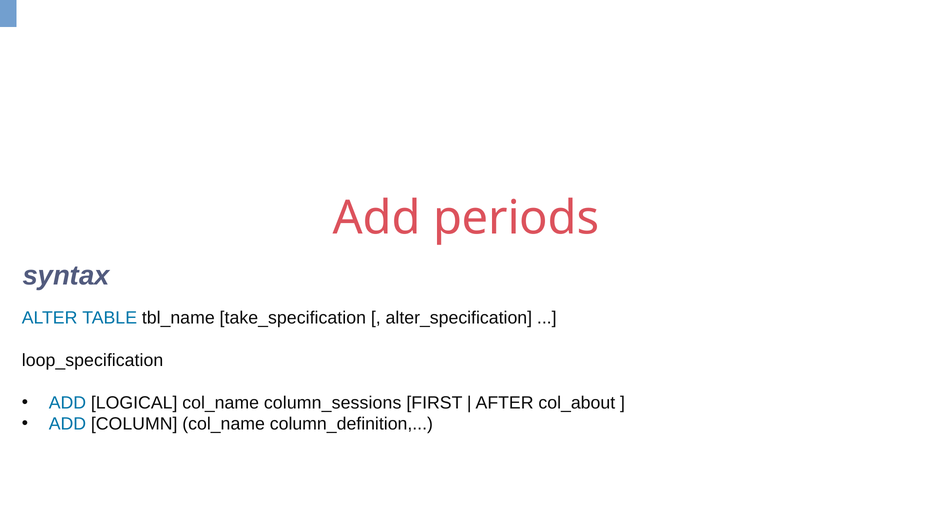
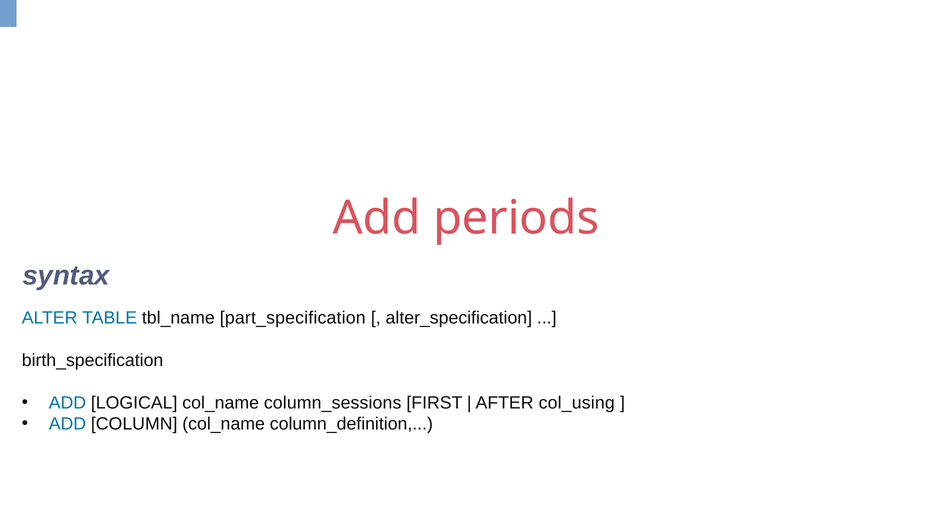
take_specification: take_specification -> part_specification (293, 318)
loop_specification: loop_specification -> birth_specification (93, 360)
col_about: col_about -> col_using (577, 403)
